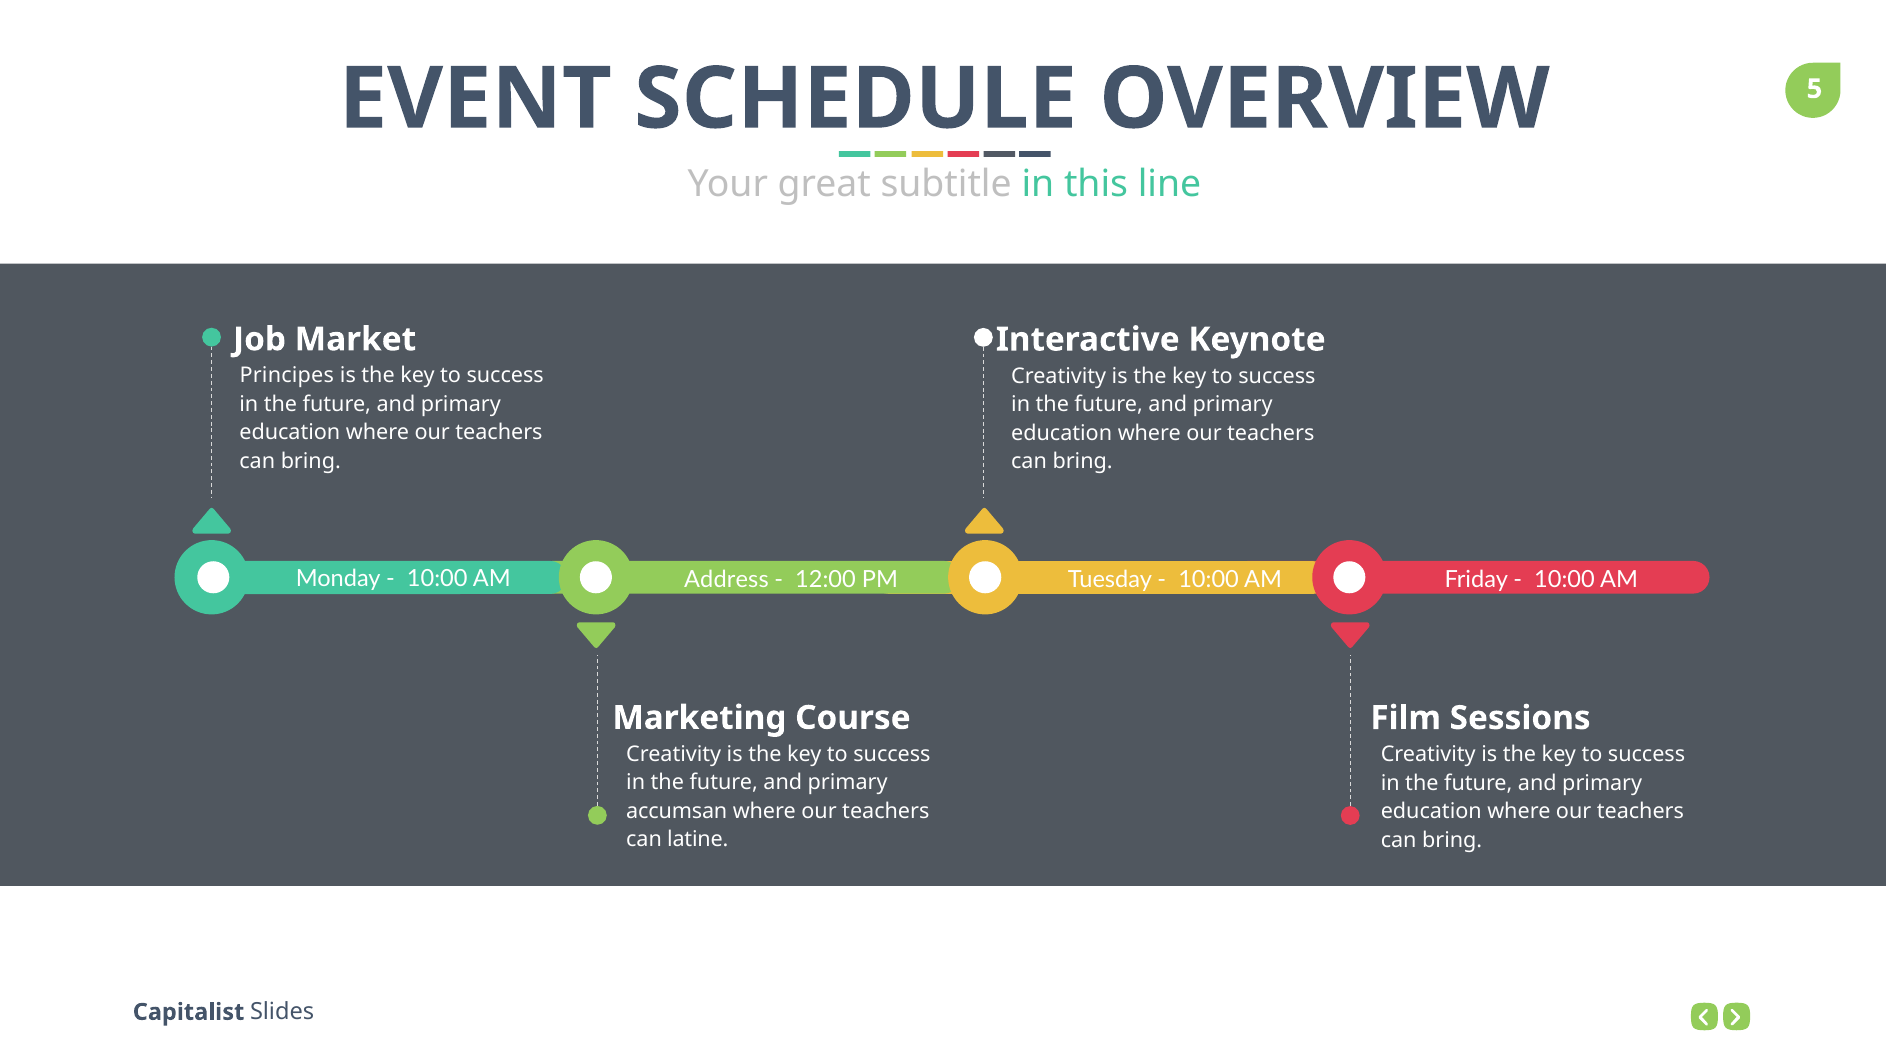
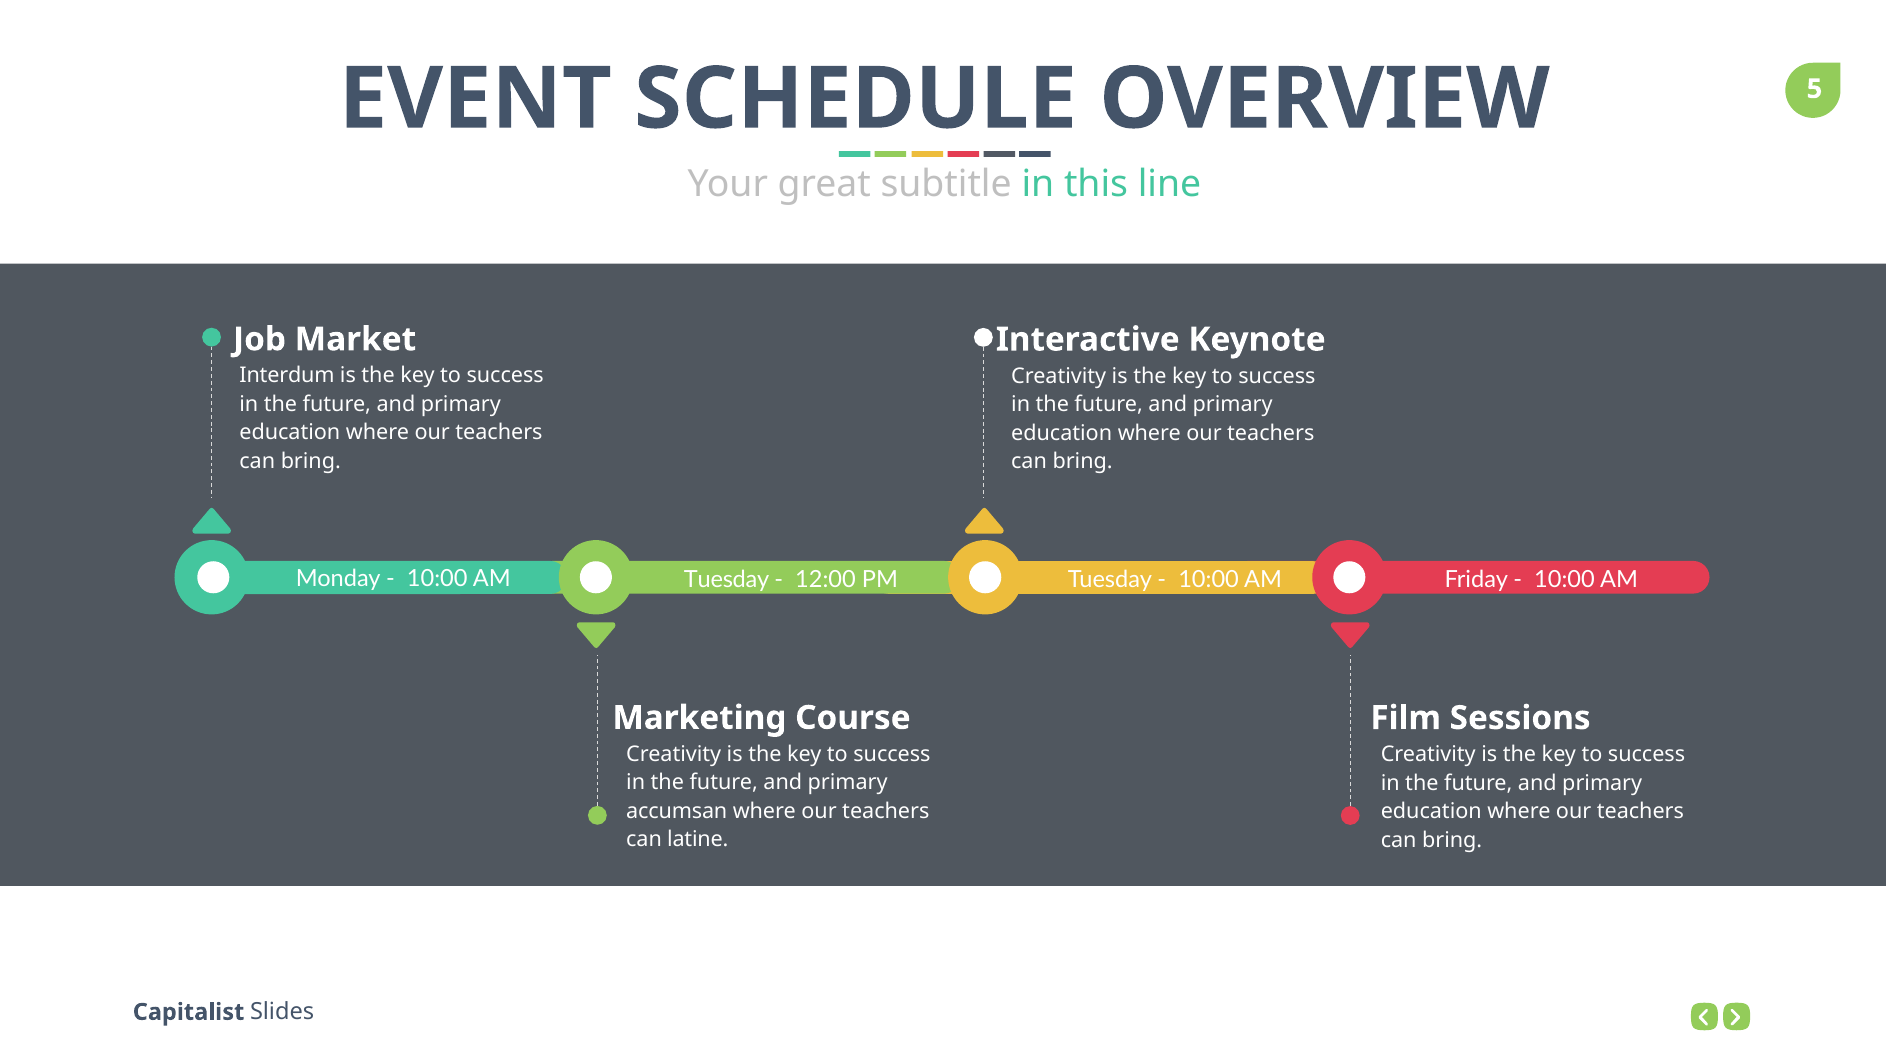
Principes: Principes -> Interdum (287, 376)
AM Address: Address -> Tuesday (727, 579)
